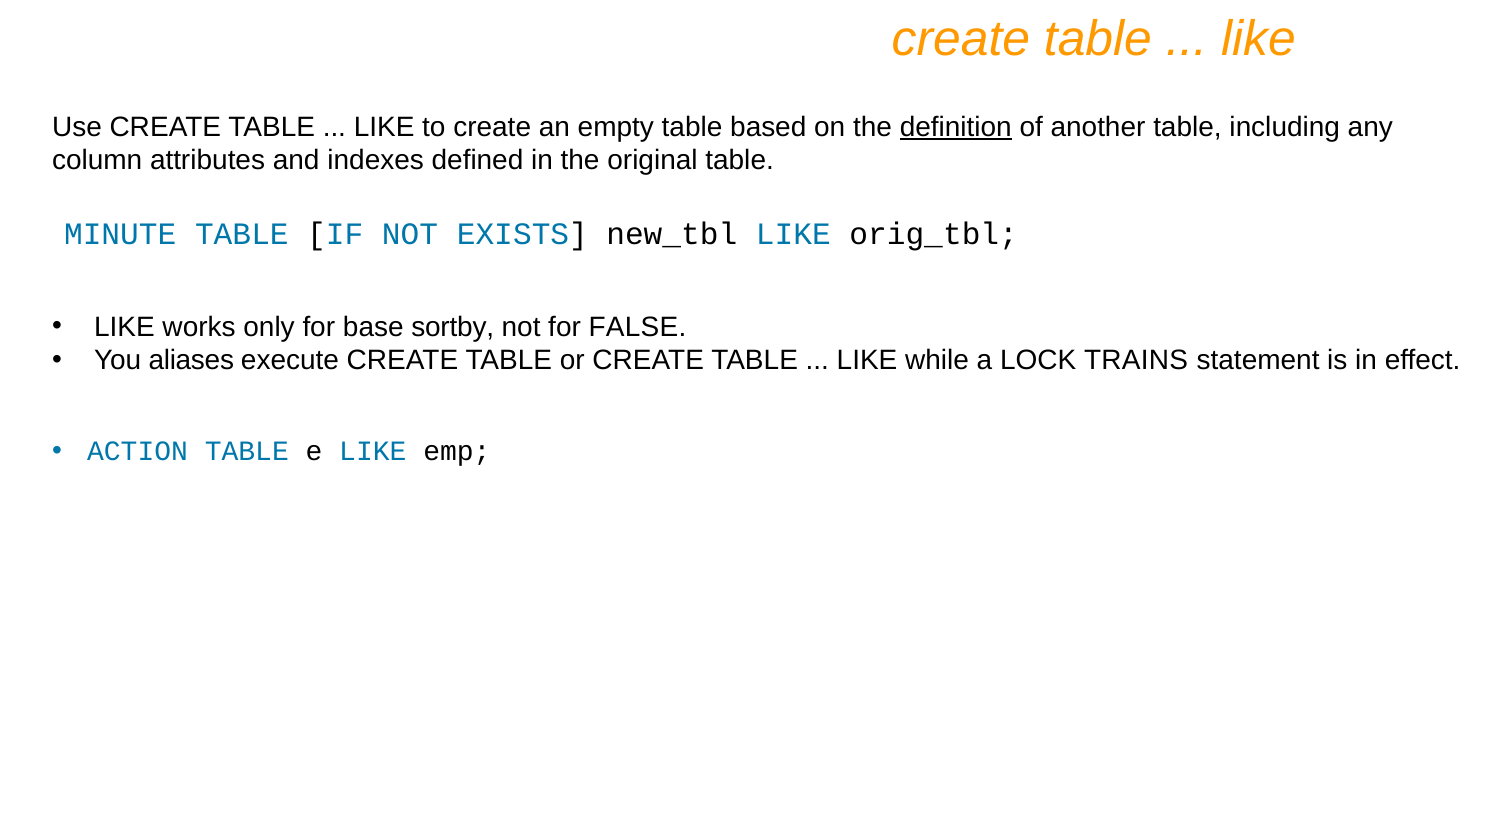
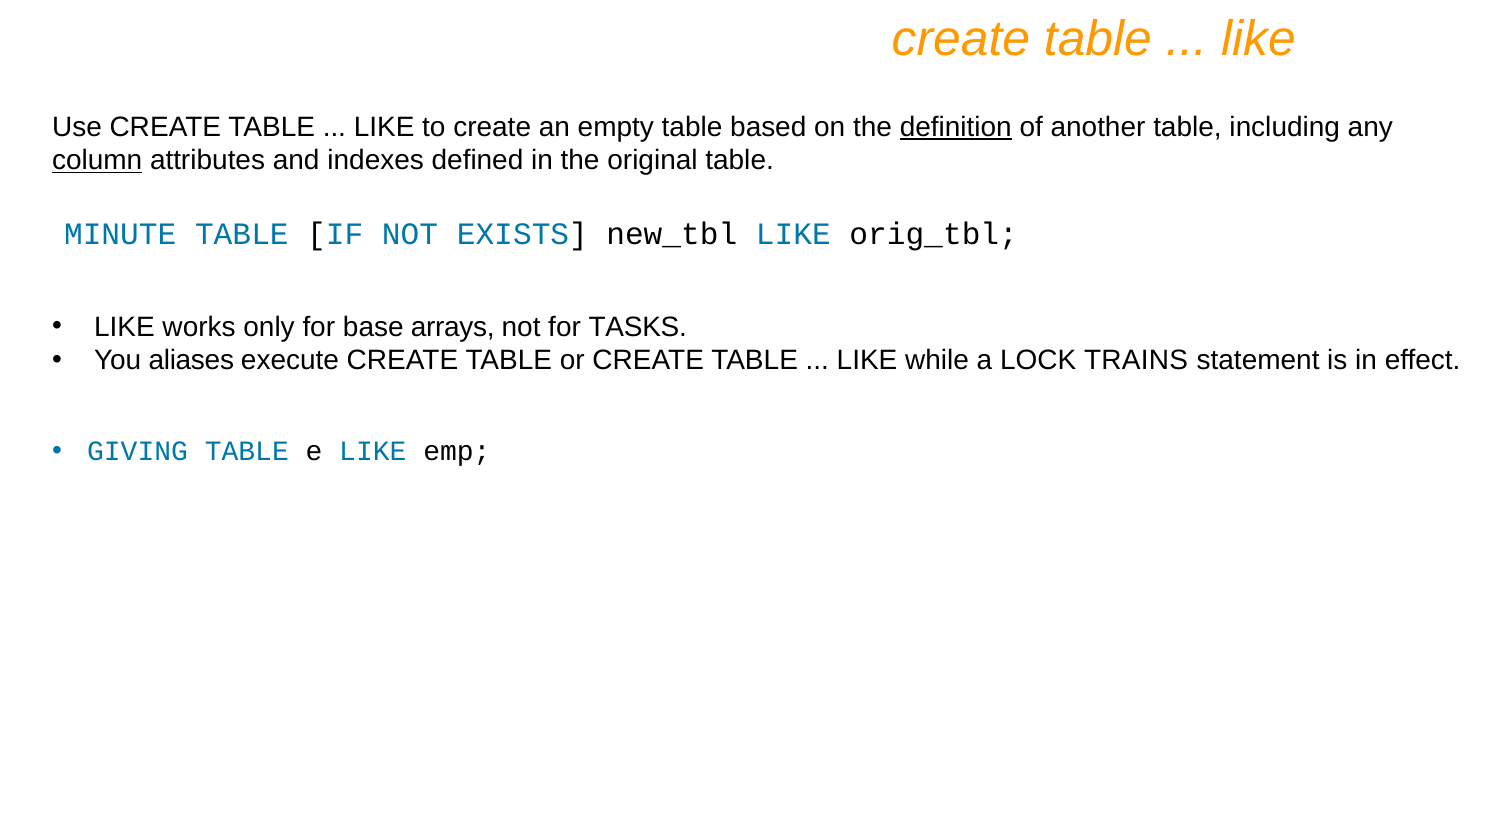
column underline: none -> present (97, 161)
sortby: sortby -> arrays (453, 327)
FALSE: FALSE -> TASKS (638, 327)
ACTION: ACTION -> GIVING (138, 452)
